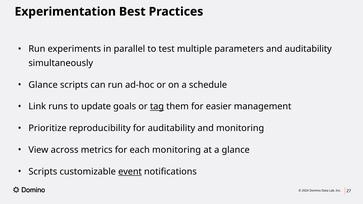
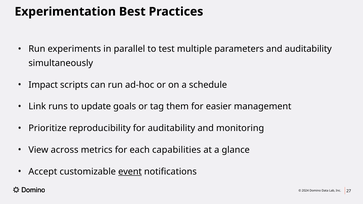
Glance: Glance -> Impact (43, 85)
tag underline: present -> none (157, 107)
each monitoring: monitoring -> capabilities (177, 150)
Scripts: Scripts -> Accept (43, 172)
